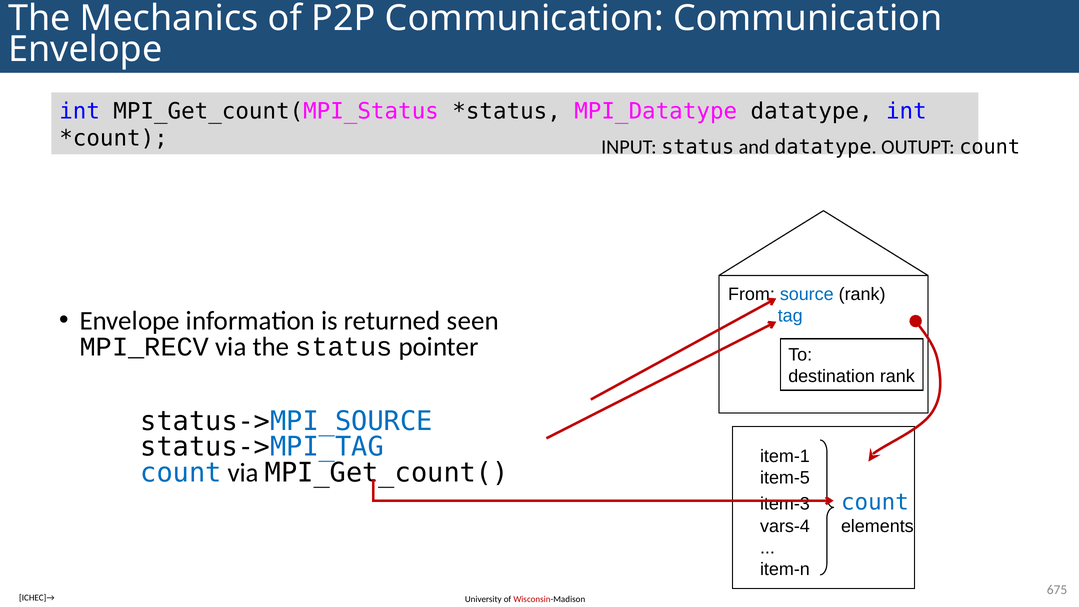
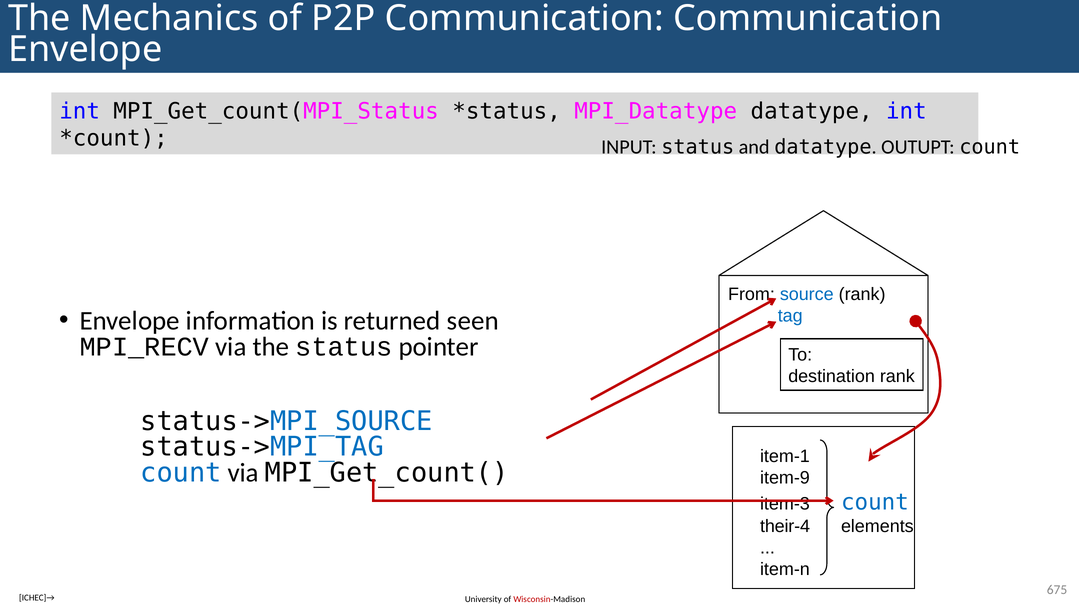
item-5: item-5 -> item-9 (785, 478)
vars-4: vars-4 -> their-4 (785, 526)
